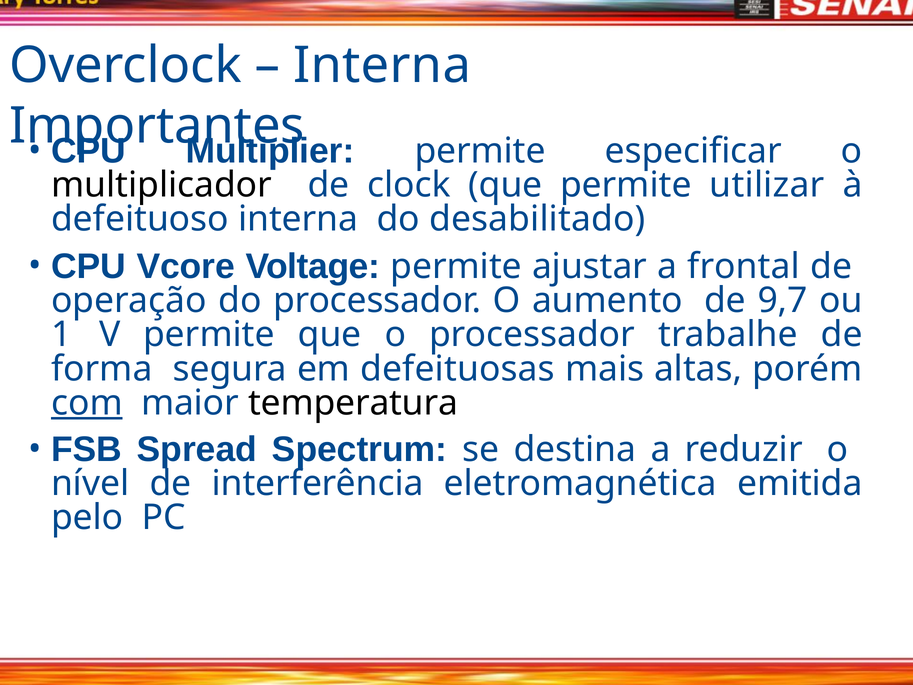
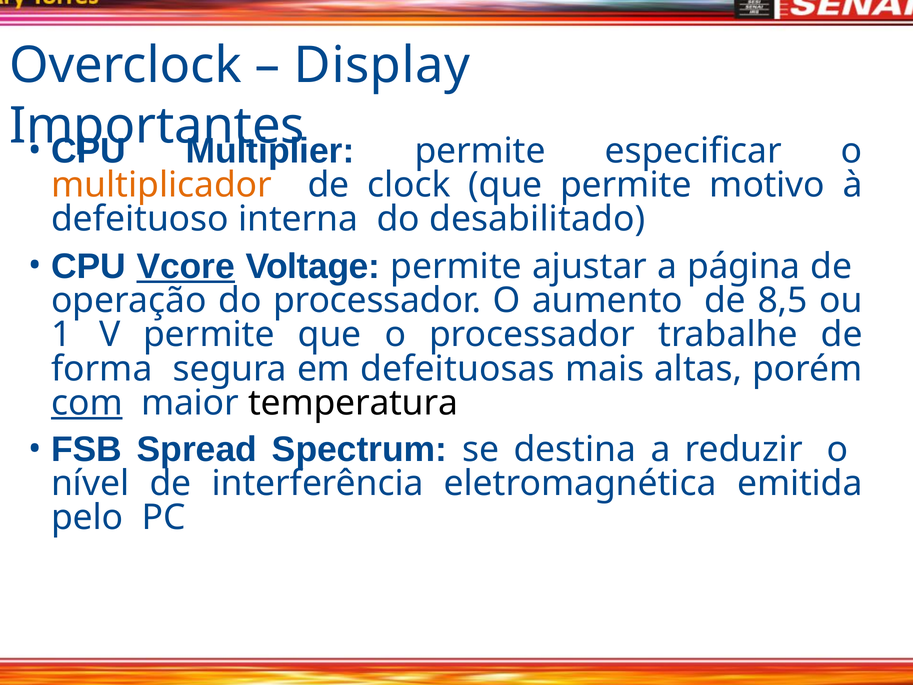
Interna: Interna -> Display (382, 65)
multiplicador colour: black -> orange (162, 185)
utilizar: utilizar -> motivo (767, 185)
Vcore underline: none -> present (186, 266)
frontal: frontal -> página (744, 266)
9,7: 9,7 -> 8,5 (783, 300)
